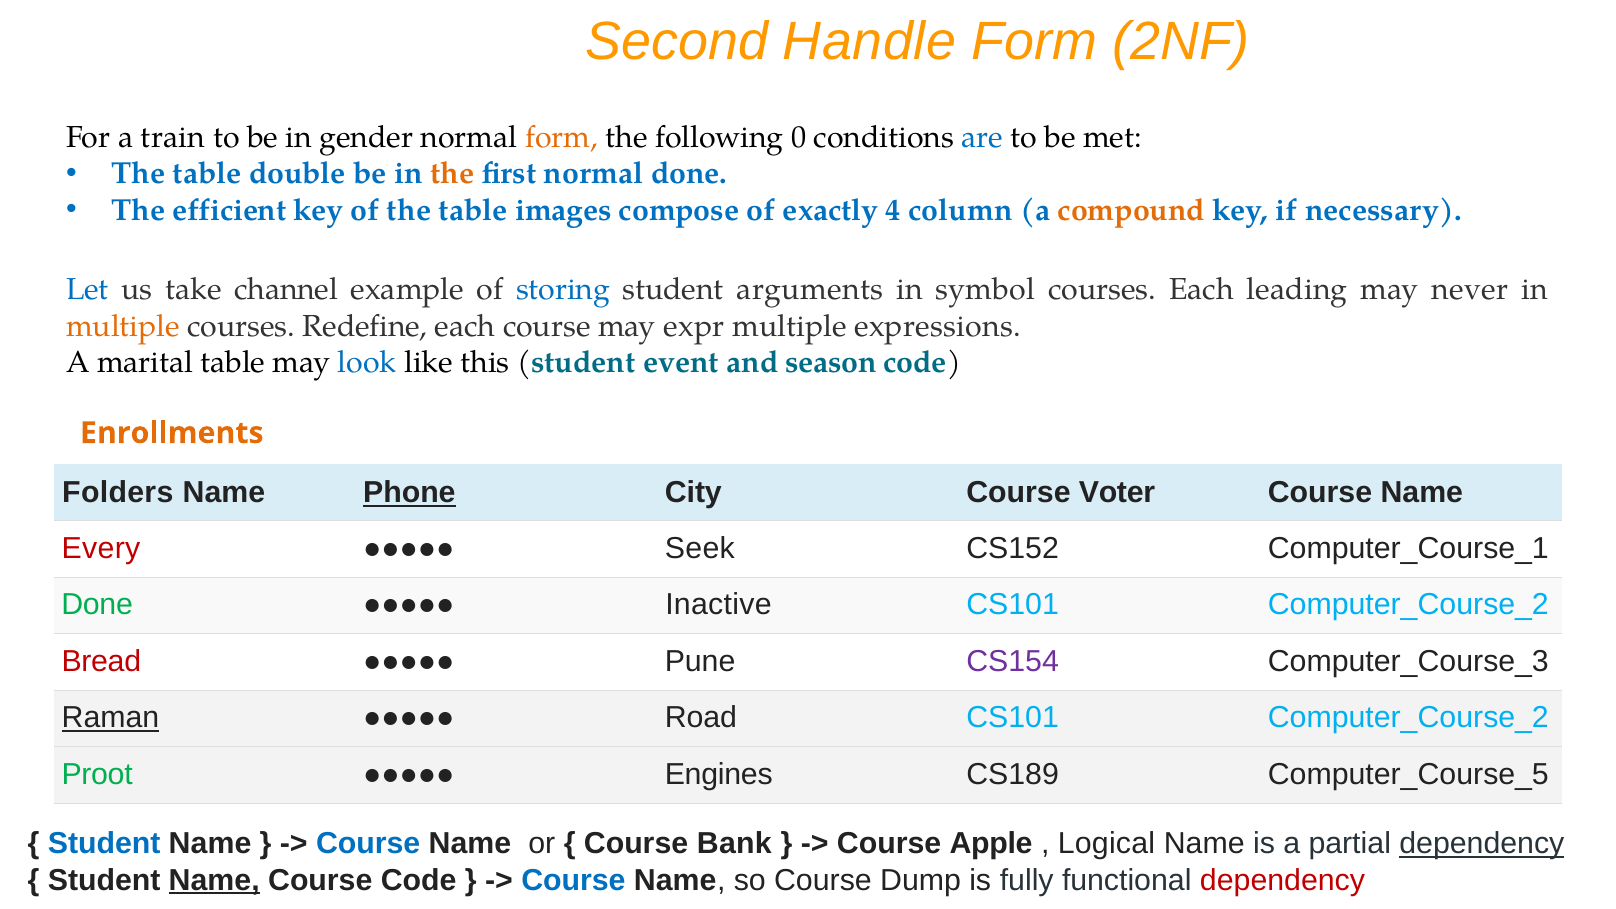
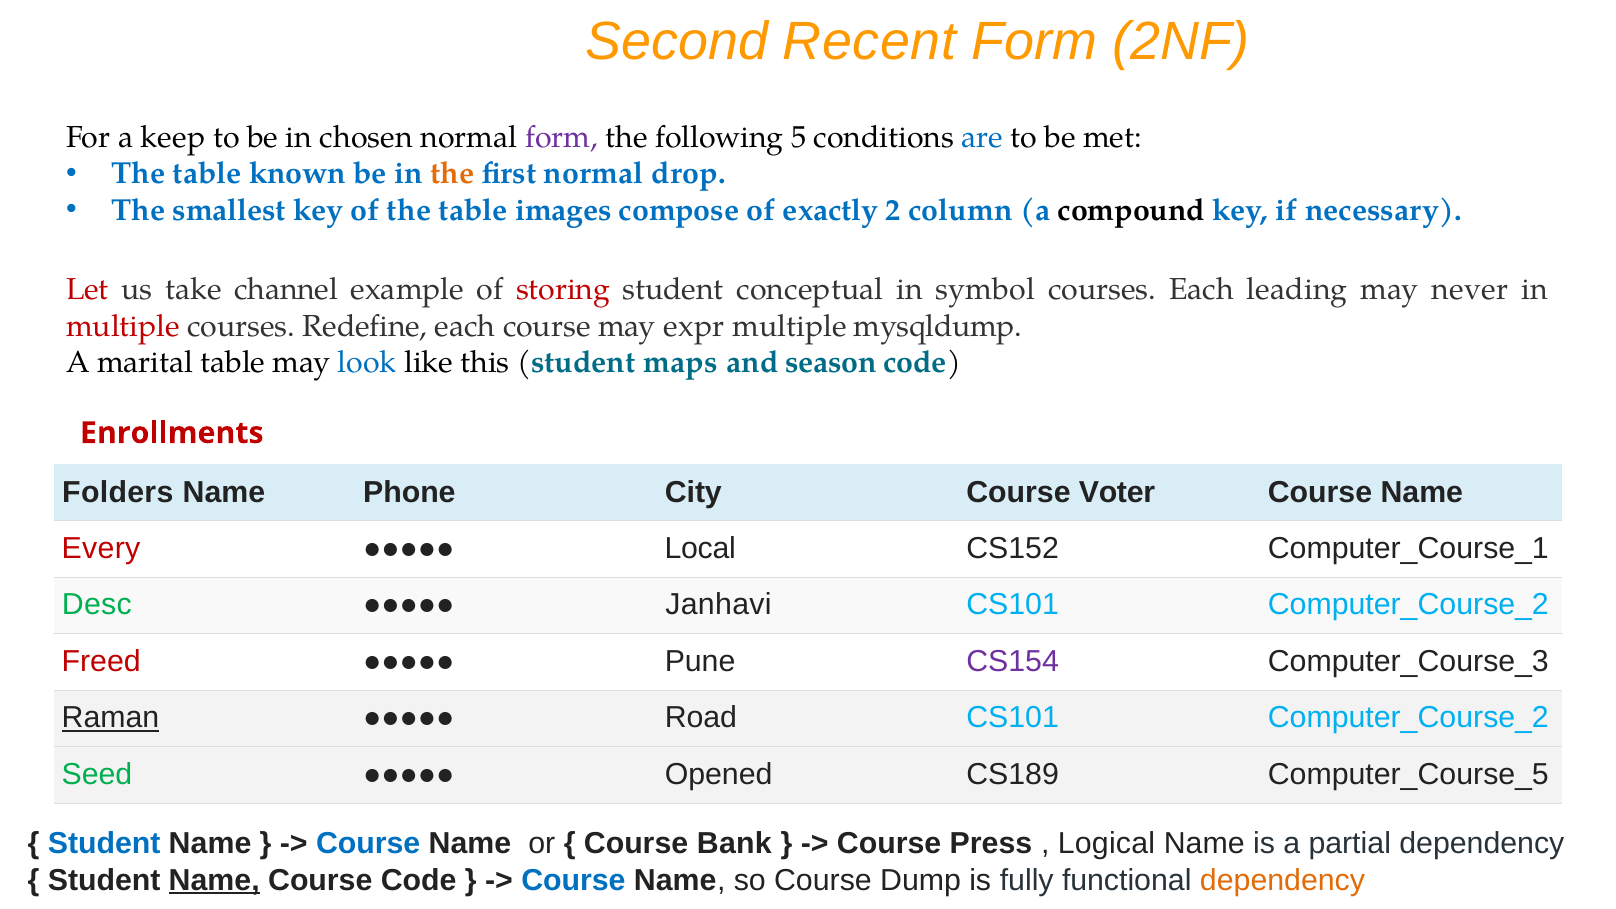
Handle: Handle -> Recent (870, 42)
train: train -> keep (173, 137)
gender: gender -> chosen (366, 137)
form colour: orange -> purple (562, 137)
0: 0 -> 5 (799, 137)
double: double -> known (298, 174)
normal done: done -> drop (689, 174)
efficient: efficient -> smallest (229, 210)
4: 4 -> 2 (893, 210)
compound colour: orange -> black (1132, 210)
Let colour: blue -> red (87, 290)
storing colour: blue -> red (563, 290)
arguments: arguments -> conceptual (810, 290)
multiple colour: orange -> red (123, 326)
expressions: expressions -> mysqldump (938, 326)
event: event -> maps (681, 363)
Enrollments colour: orange -> red (172, 433)
Phone underline: present -> none (409, 493)
Seek: Seek -> Local (700, 548)
Done: Done -> Desc (97, 605)
Inactive: Inactive -> Janhavi (718, 605)
Bread: Bread -> Freed (101, 661)
Proot: Proot -> Seed (97, 774)
Engines: Engines -> Opened (719, 774)
Apple: Apple -> Press (991, 844)
dependency underline: present -> none (1482, 844)
dependency colour: red -> orange (1282, 880)
